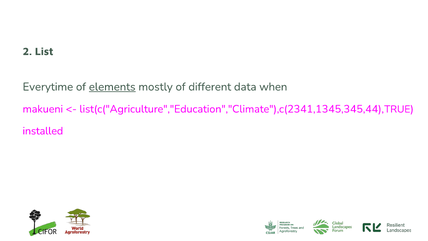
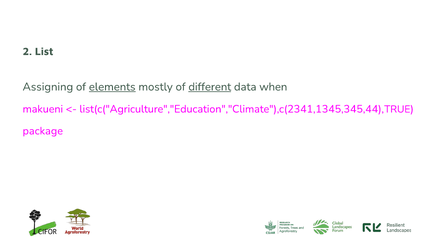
Everytime: Everytime -> Assigning (48, 87)
different underline: none -> present (210, 87)
installed: installed -> package (43, 131)
